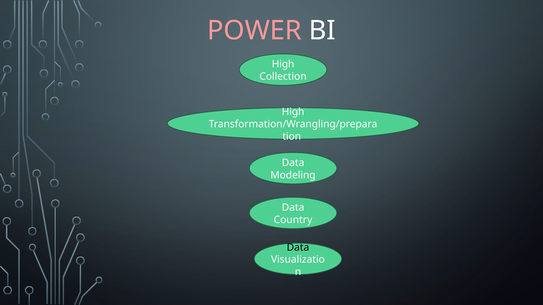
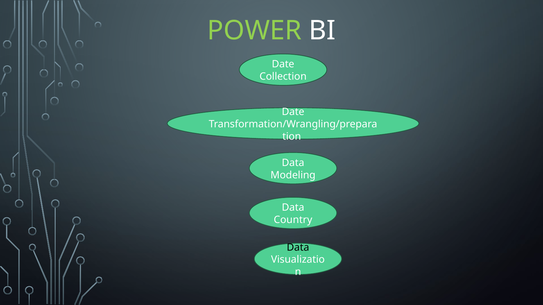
POWER colour: pink -> light green (255, 31)
High: High -> Date (283, 64)
High: High -> Date (293, 112)
